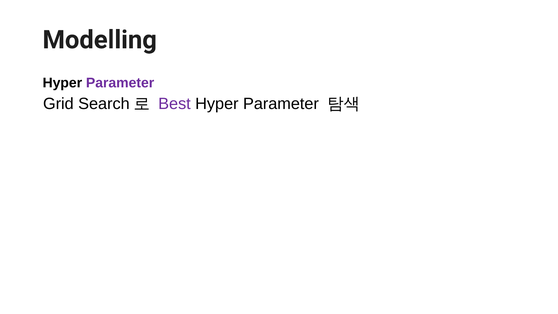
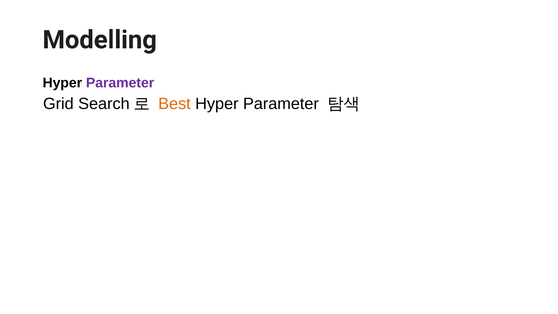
Best colour: purple -> orange (174, 104)
